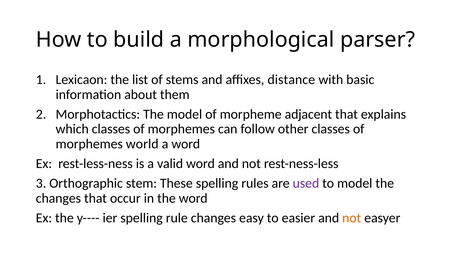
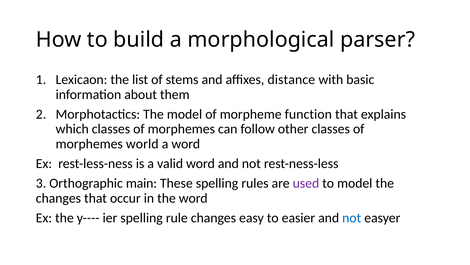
adjacent: adjacent -> function (308, 114)
stem: stem -> main (141, 183)
not colour: orange -> blue (352, 218)
